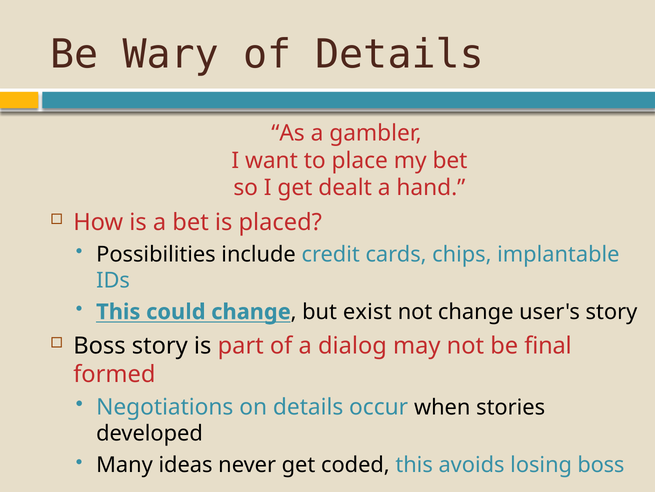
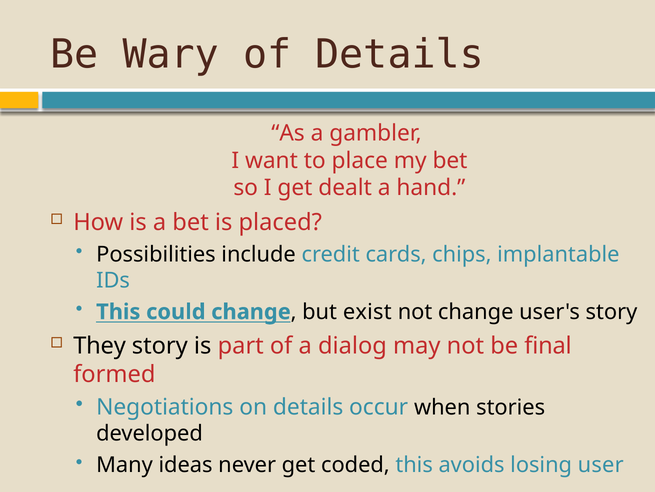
Boss: Boss -> They (100, 345)
losing boss: boss -> user (601, 464)
